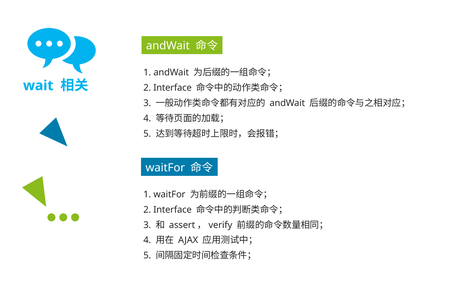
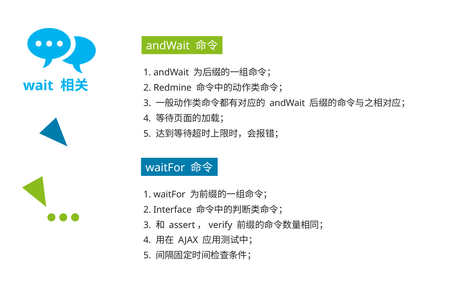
Interface: Interface -> Redmine (173, 88)
